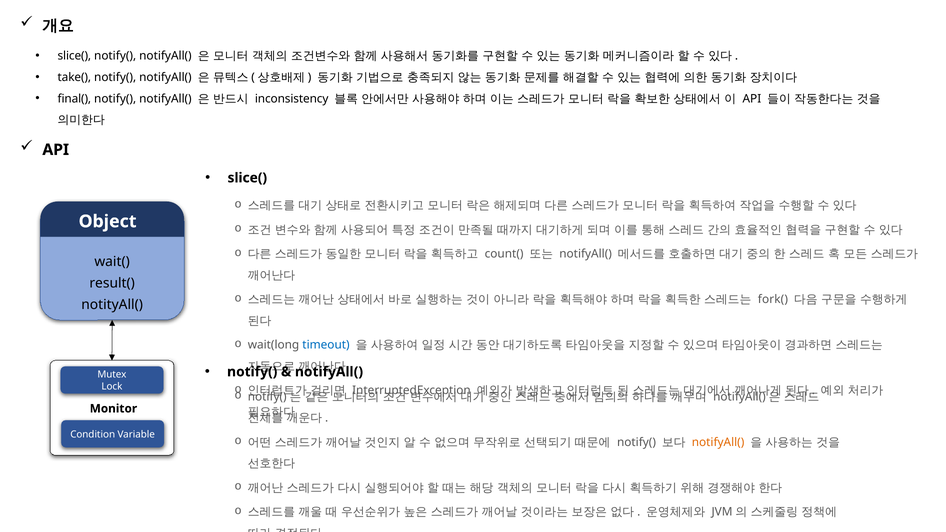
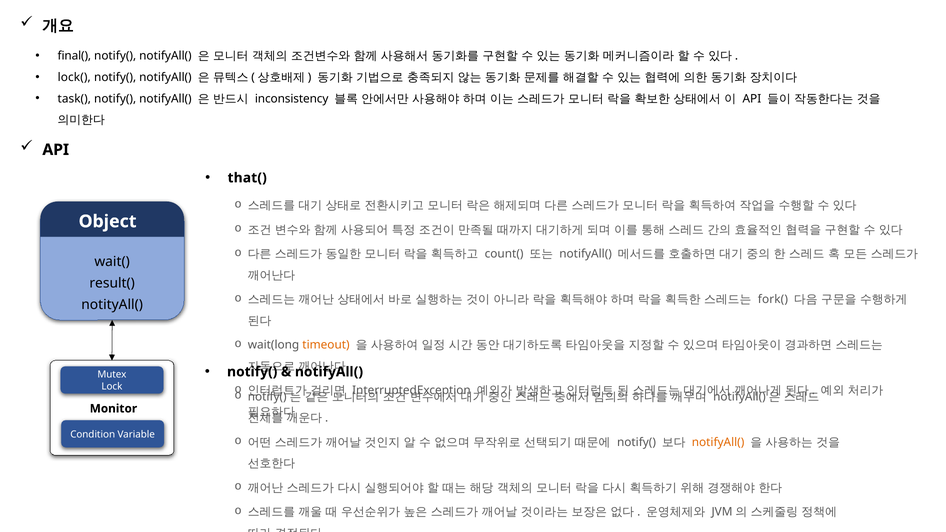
slice(: slice( -> final( (74, 56)
take(: take( -> lock( (74, 77)
final(: final( -> task( (74, 99)
slice(: slice( -> that( (247, 178)
timeout colour: blue -> orange (326, 345)
